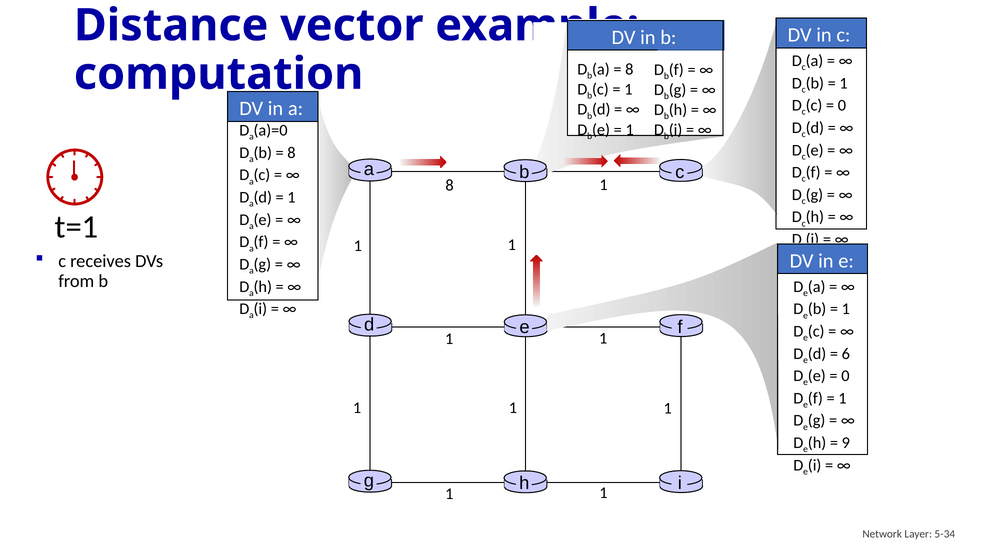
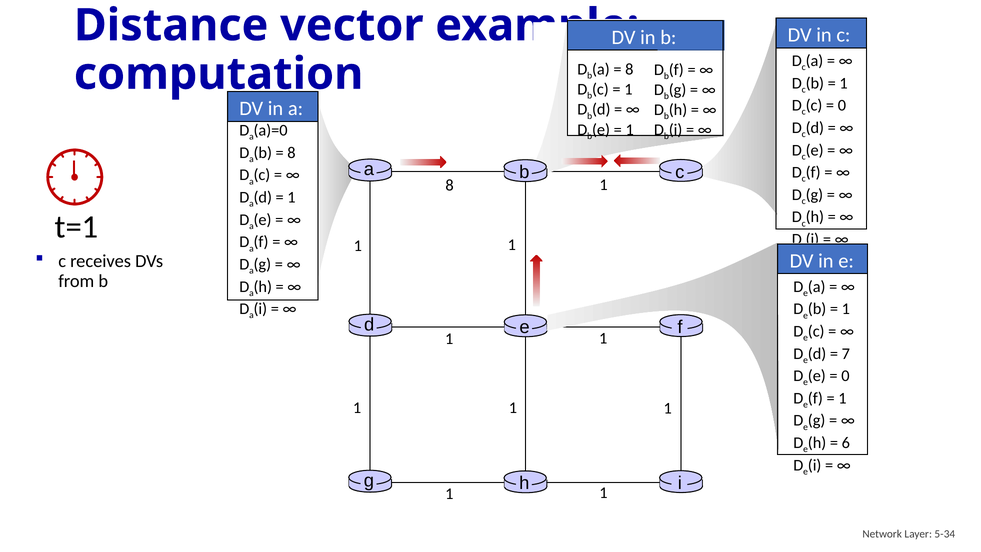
6: 6 -> 7 (846, 354)
9: 9 -> 6 (846, 443)
